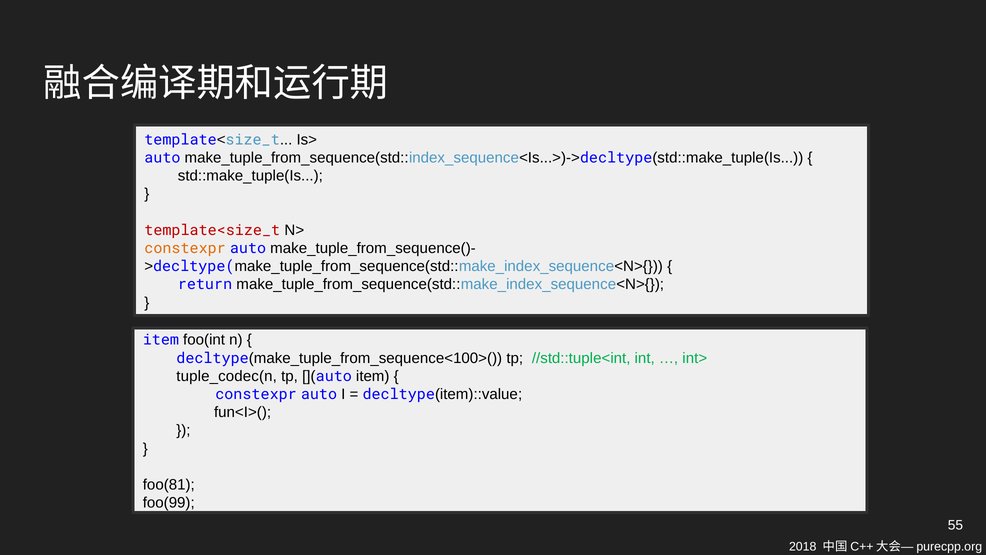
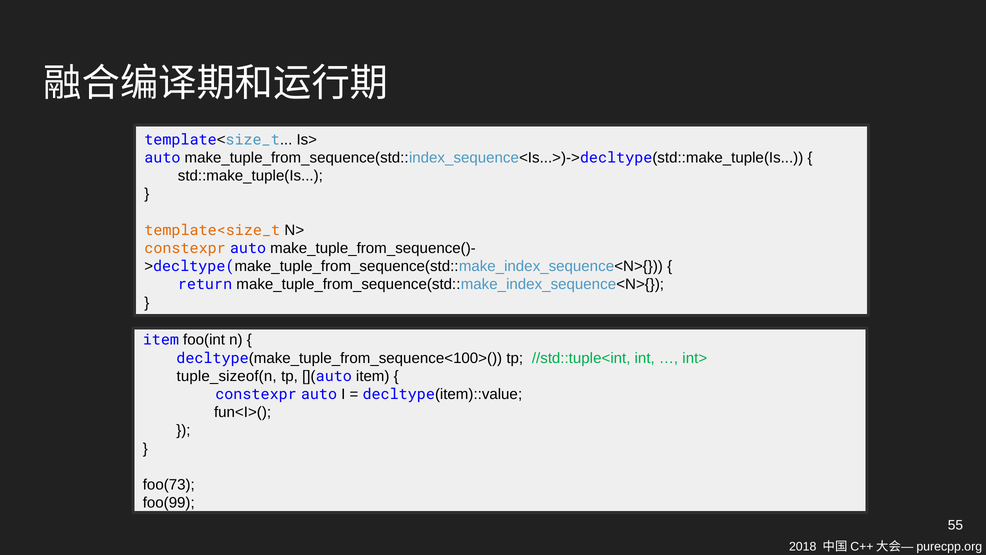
template<size_t colour: red -> orange (212, 230)
tuple_codec(n: tuple_codec(n -> tuple_sizeof(n (227, 376)
foo(81: foo(81 -> foo(73 (169, 484)
